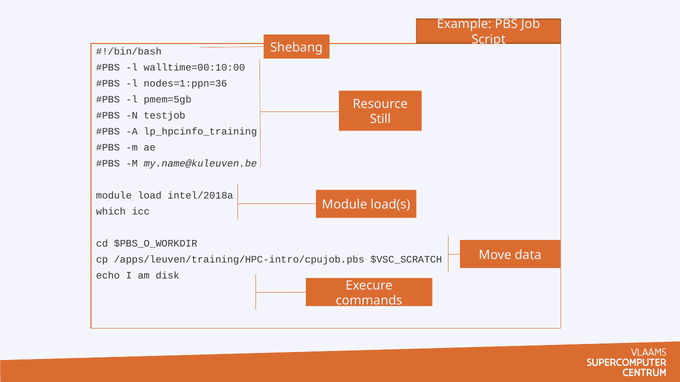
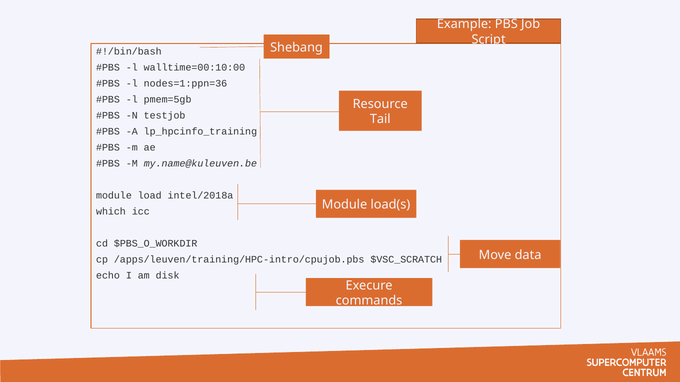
Still: Still -> Tail (380, 119)
